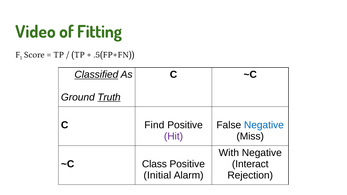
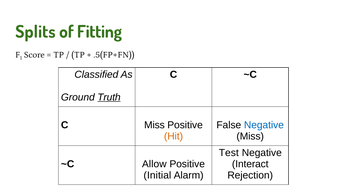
Video: Video -> Splits (35, 32)
Classified underline: present -> none (96, 75)
C Find: Find -> Miss (154, 125)
Hit colour: purple -> orange (173, 136)
With: With -> Test (229, 153)
Class: Class -> Allow (154, 164)
